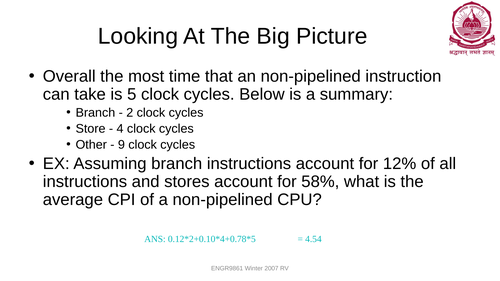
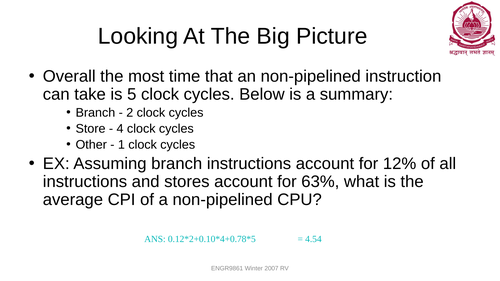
9: 9 -> 1 (121, 145)
58%: 58% -> 63% (320, 182)
